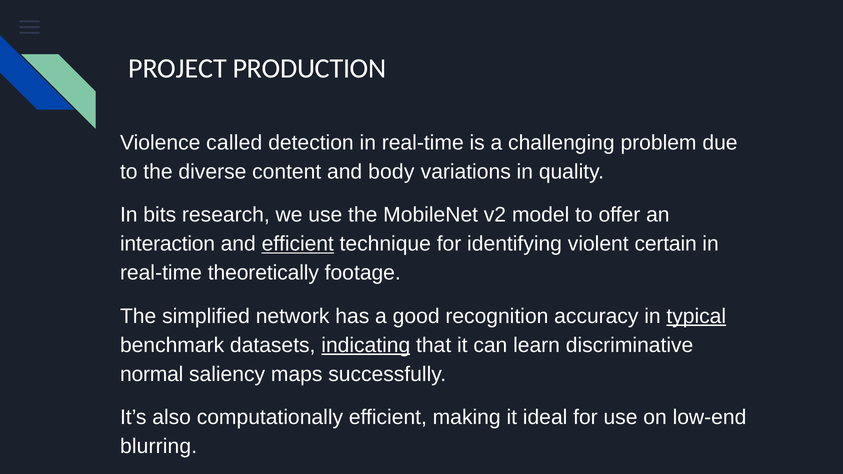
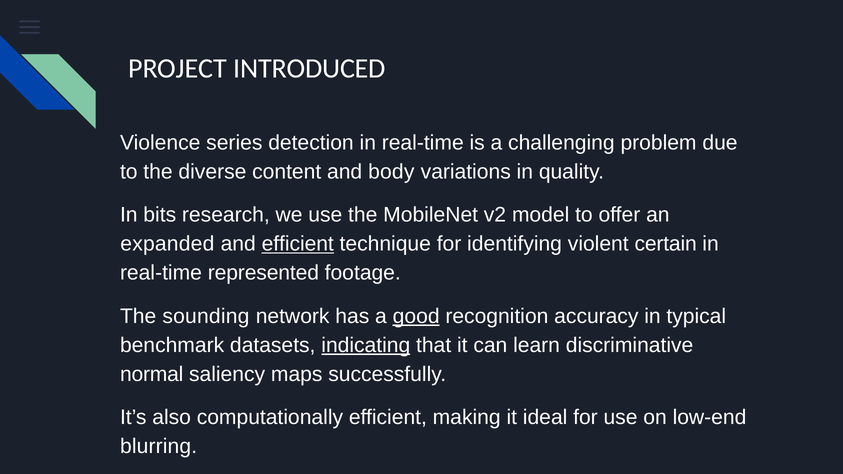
PRODUCTION: PRODUCTION -> INTRODUCED (309, 68)
called: called -> series (234, 143)
interaction: interaction -> expanded (167, 244)
theoretically: theoretically -> represented (263, 273)
simplified: simplified -> sounding (206, 316)
good underline: none -> present (416, 316)
typical underline: present -> none (696, 316)
